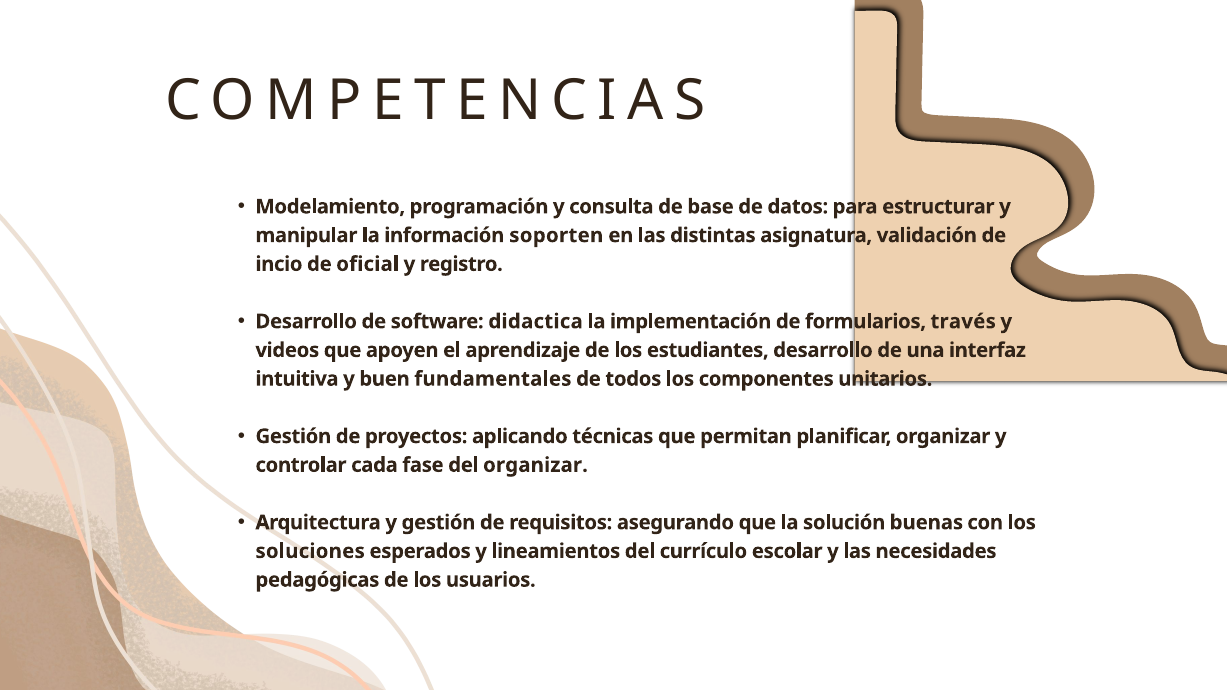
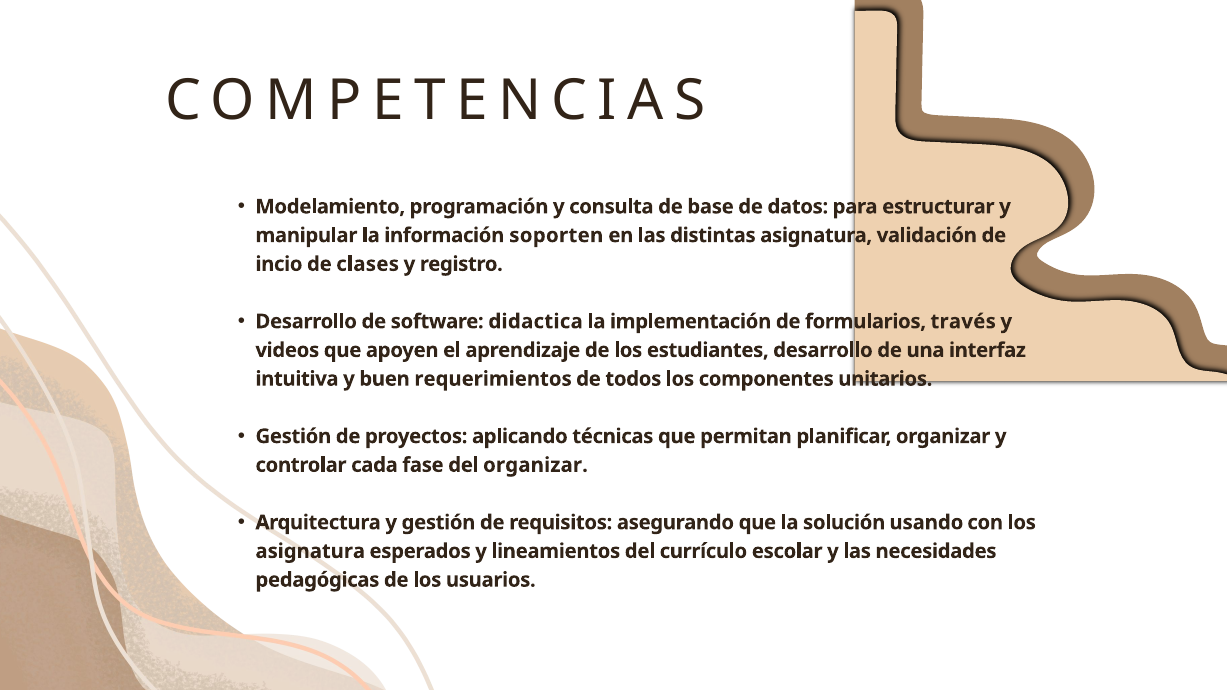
oficial: oficial -> clases (368, 264)
fundamentales: fundamentales -> requerimientos (493, 379)
buenas: buenas -> usando (926, 523)
soluciones: soluciones -> asignatura (310, 551)
